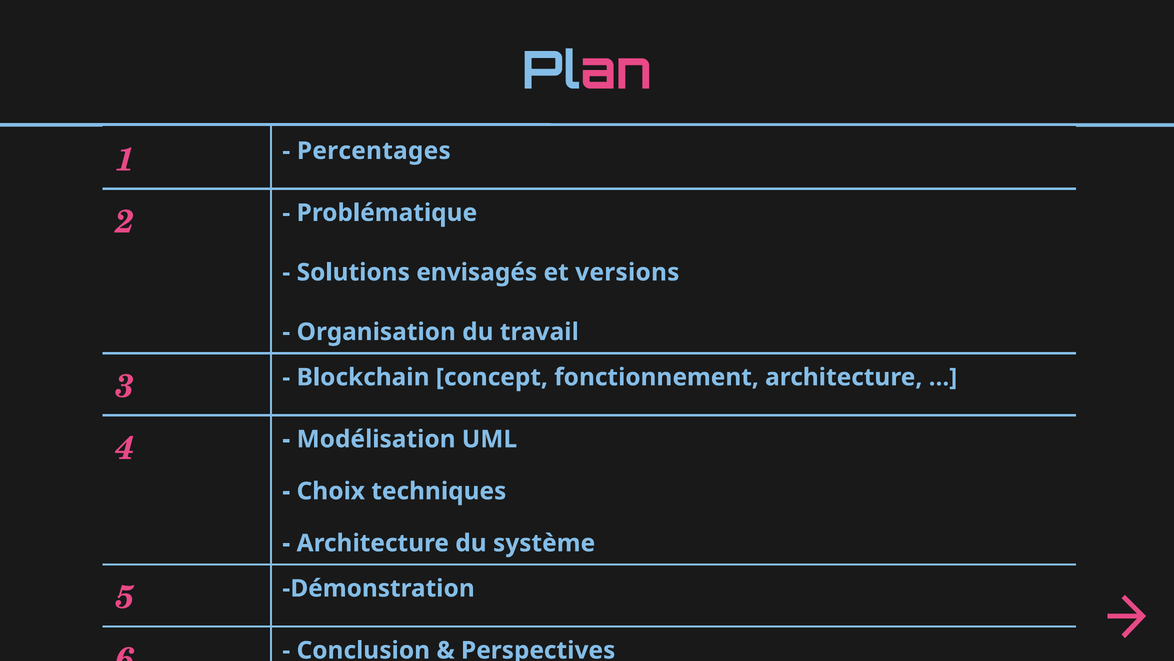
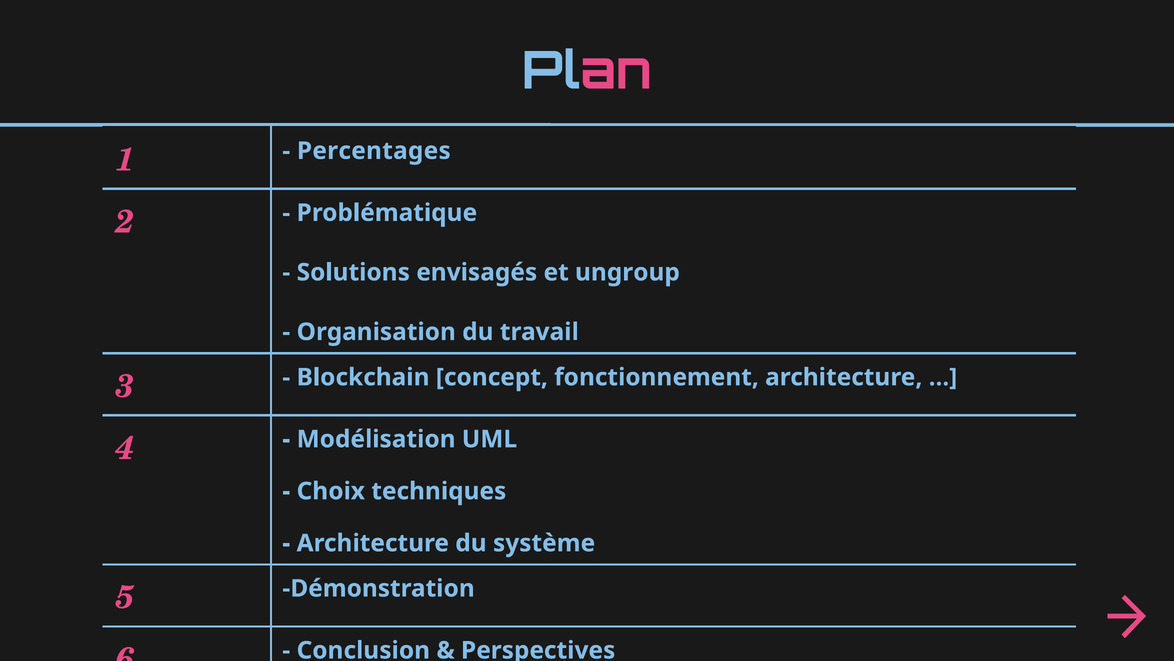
versions: versions -> ungroup (627, 272)
